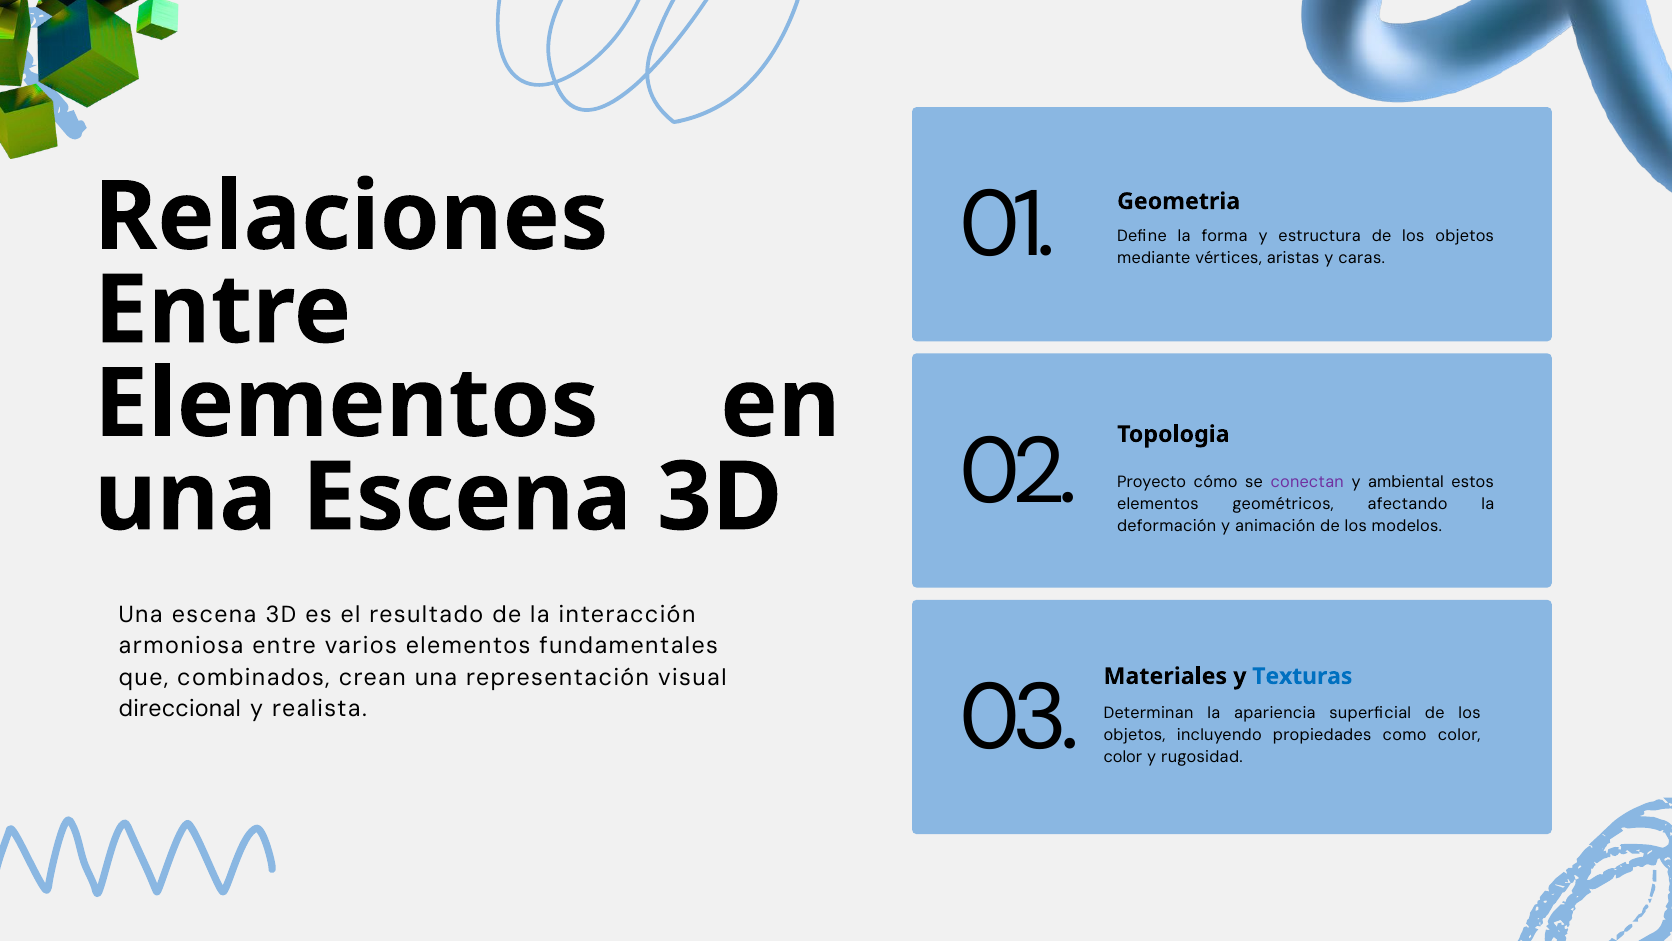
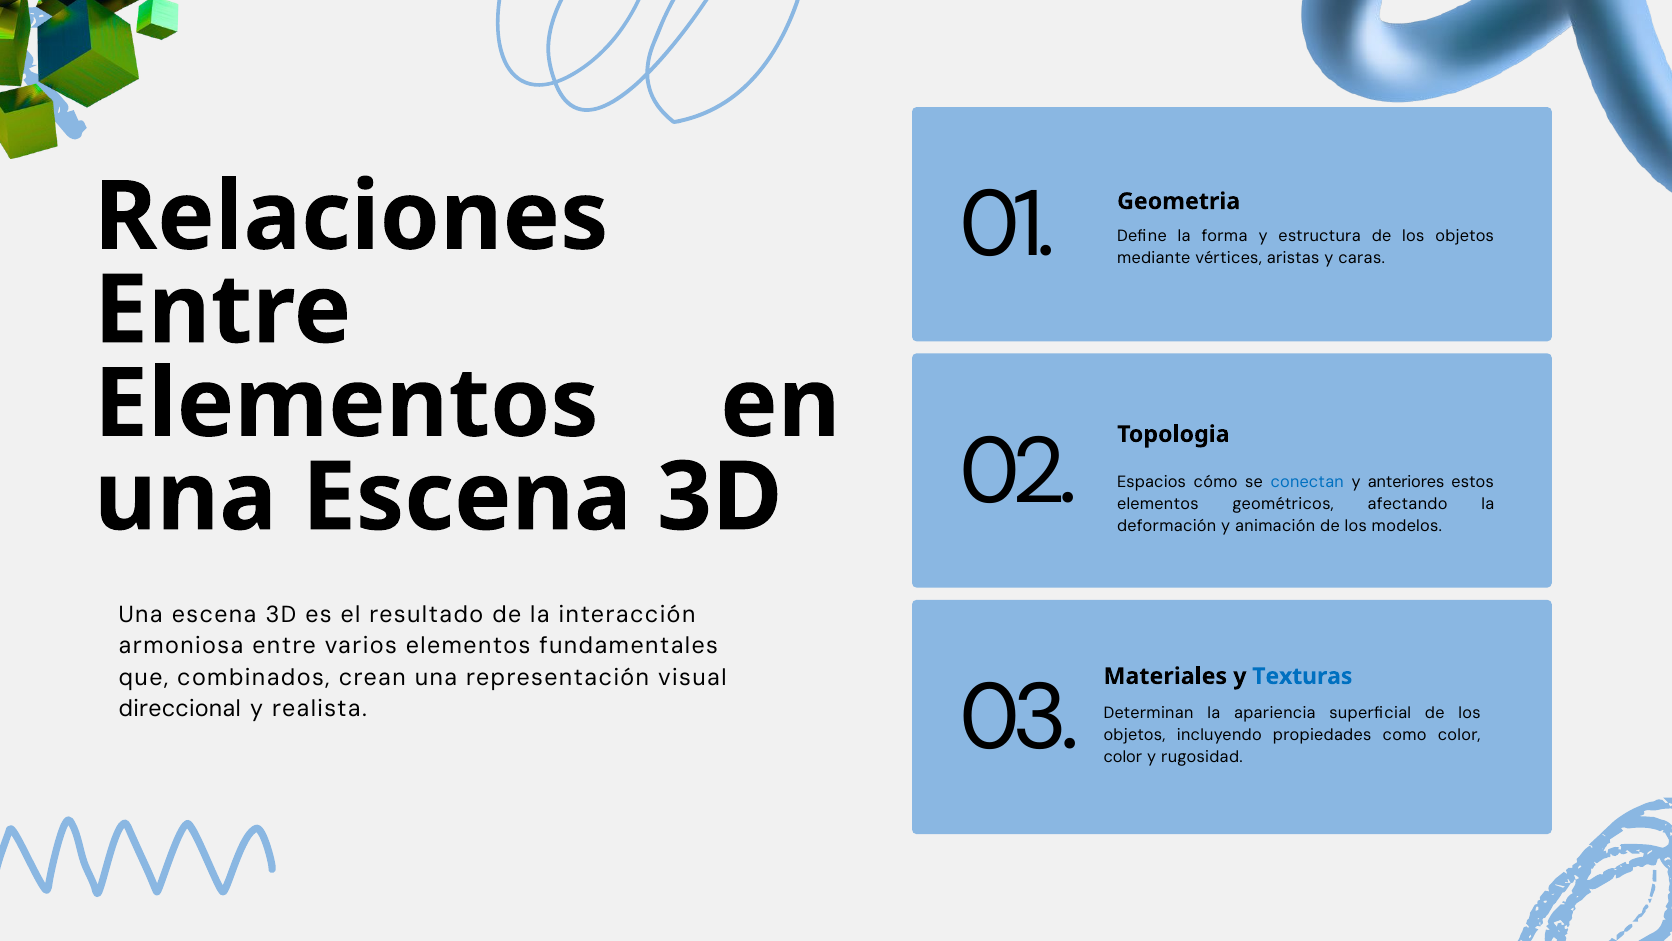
Proyecto: Proyecto -> Espacios (1152, 482)
conectan colour: purple -> blue (1307, 482)
ambiental: ambiental -> anteriores (1406, 482)
